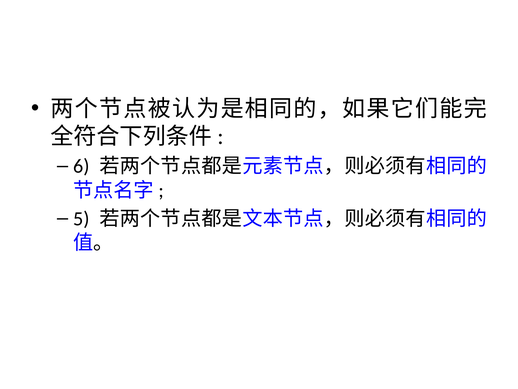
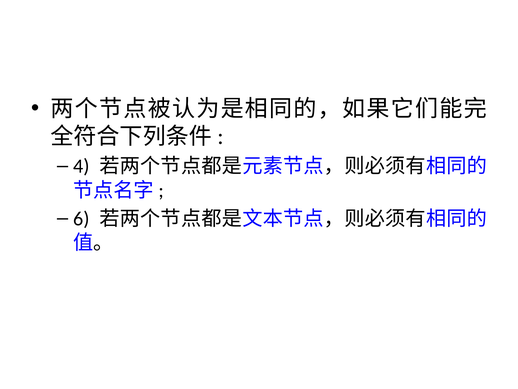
6: 6 -> 4 (81, 166)
5: 5 -> 6 (81, 218)
